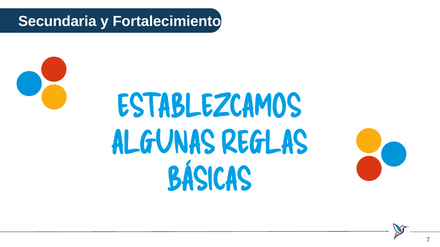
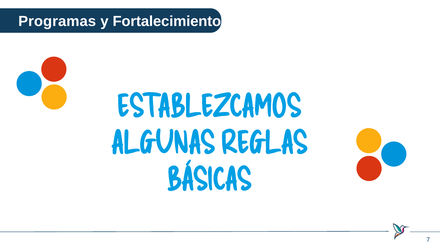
Secundaria: Secundaria -> Programas (57, 22)
